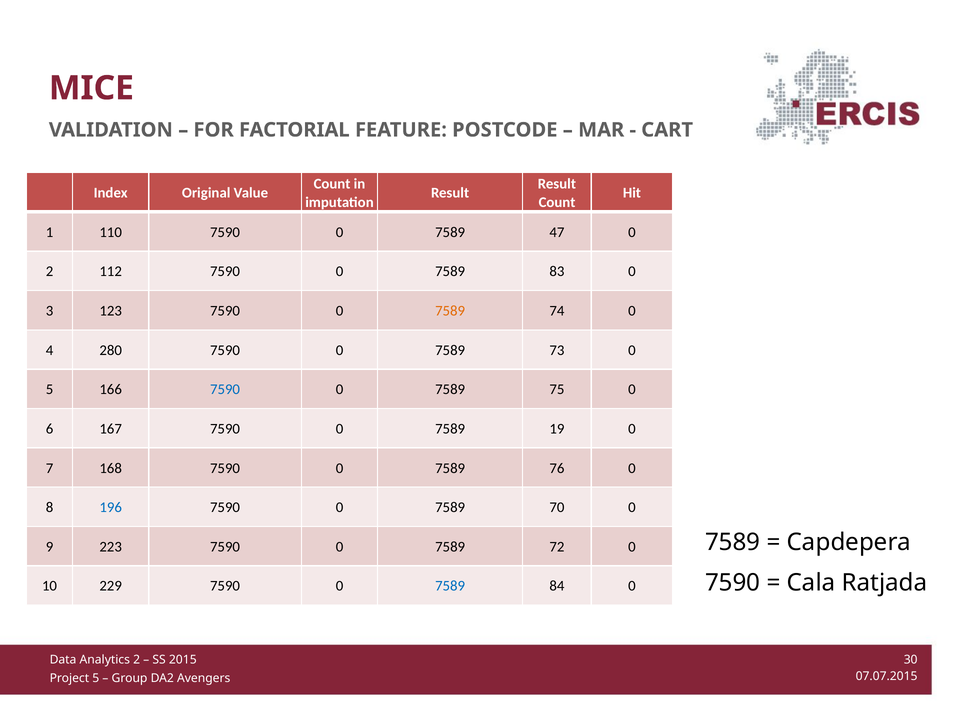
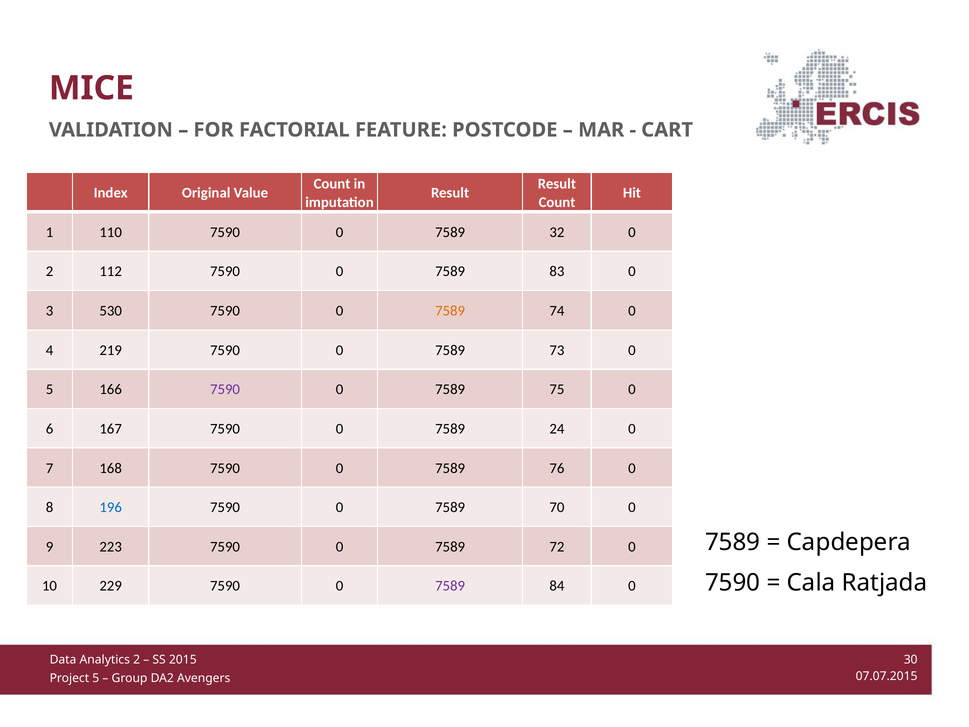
47: 47 -> 32 (557, 232)
123: 123 -> 530 (111, 311)
280: 280 -> 219 (111, 350)
7590 colour: blue -> purple (225, 389)
19: 19 -> 24 (557, 429)
7589 colour: blue -> purple (450, 586)
